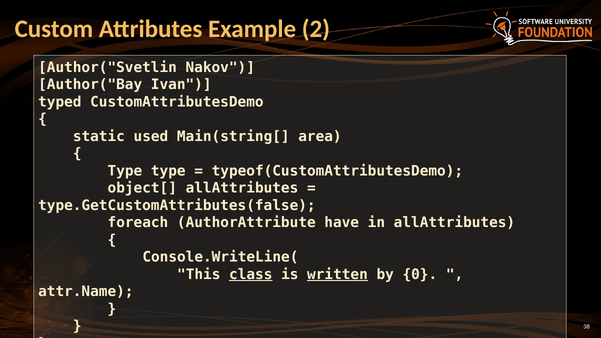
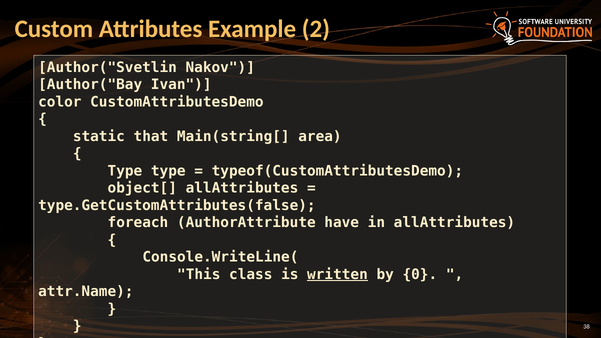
typed: typed -> color (60, 102)
used: used -> that (151, 136)
class underline: present -> none (251, 275)
